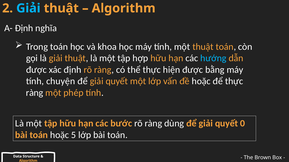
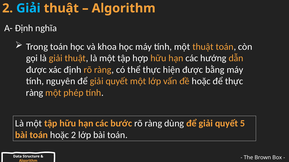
hướng colour: light blue -> white (213, 58)
chuyện: chuyện -> nguyên (61, 82)
0: 0 -> 5 (243, 124)
hoặc 5: 5 -> 2 (74, 135)
